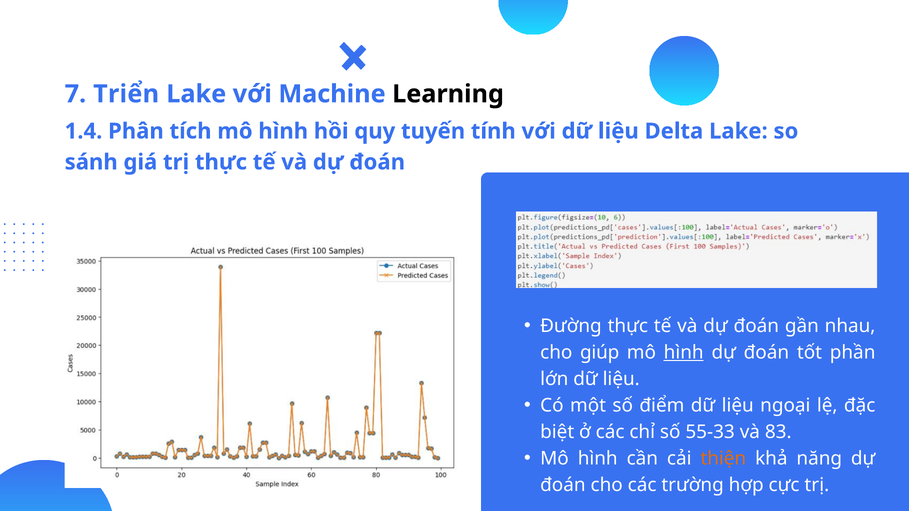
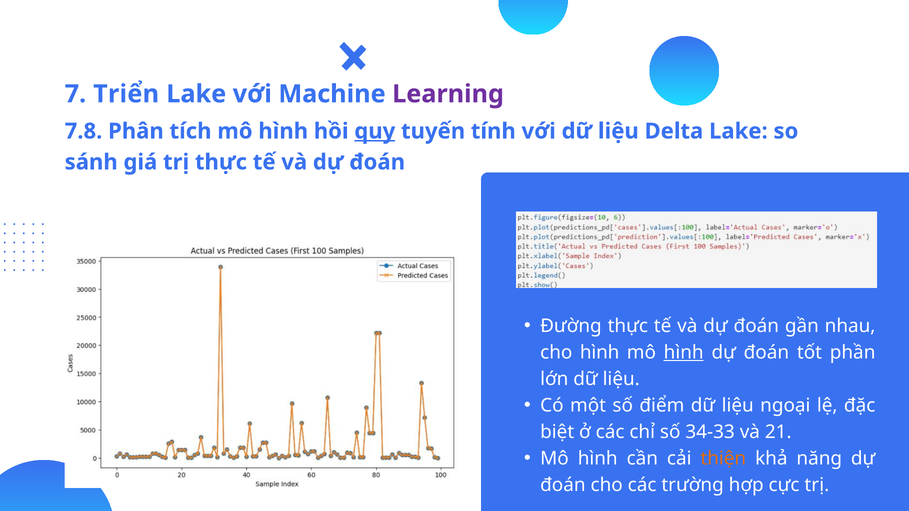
Learning colour: black -> purple (448, 94)
1.4: 1.4 -> 7.8 (84, 131)
quy underline: none -> present (375, 131)
cho giúp: giúp -> hình (600, 353)
55-33: 55-33 -> 34-33 (710, 432)
83: 83 -> 21 (778, 432)
